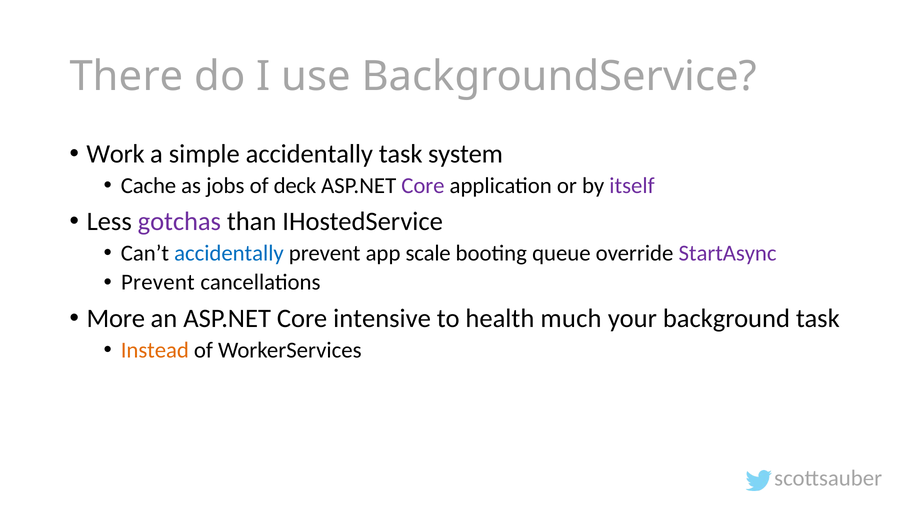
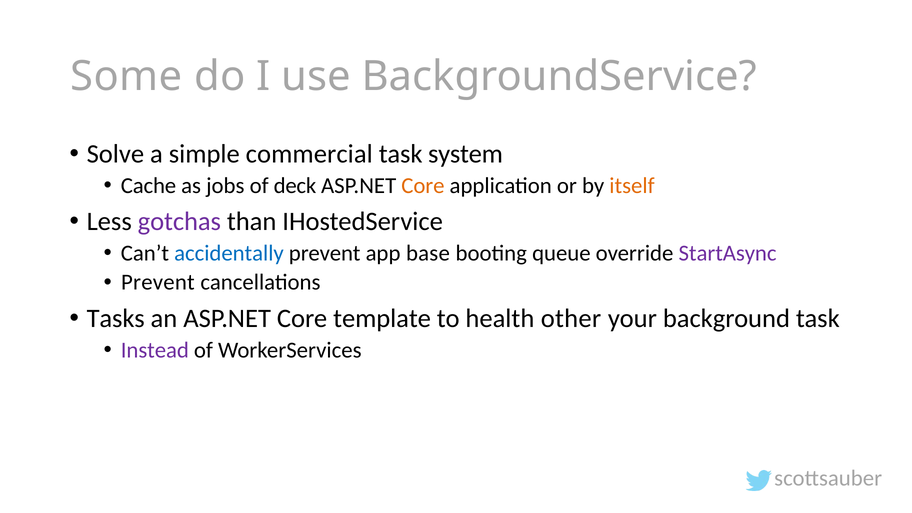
There: There -> Some (126, 77)
Work: Work -> Solve (115, 154)
simple accidentally: accidentally -> commercial (309, 154)
Core colour: purple -> orange (423, 186)
itself colour: purple -> orange (632, 186)
scale: scale -> base (428, 253)
More: More -> Tasks (116, 319)
intensive: intensive -> template (382, 319)
much: much -> other (571, 319)
Instead colour: orange -> purple (155, 350)
